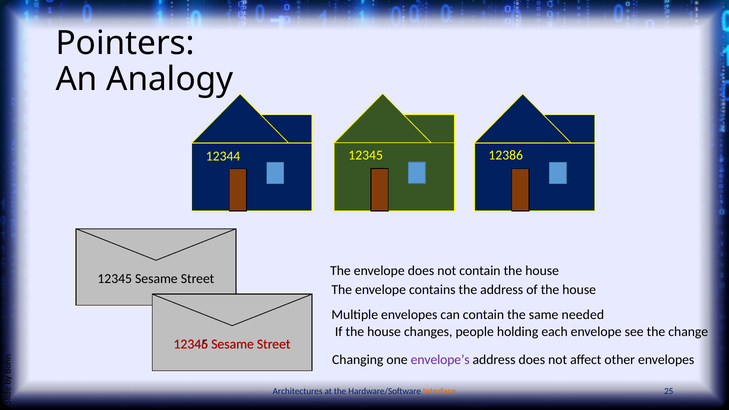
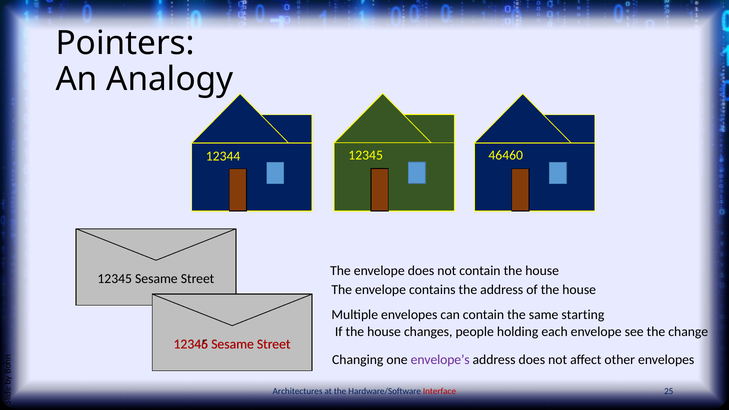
12386: 12386 -> 46460 (506, 155)
needed: needed -> starting (583, 315)
Interface colour: orange -> red (439, 392)
